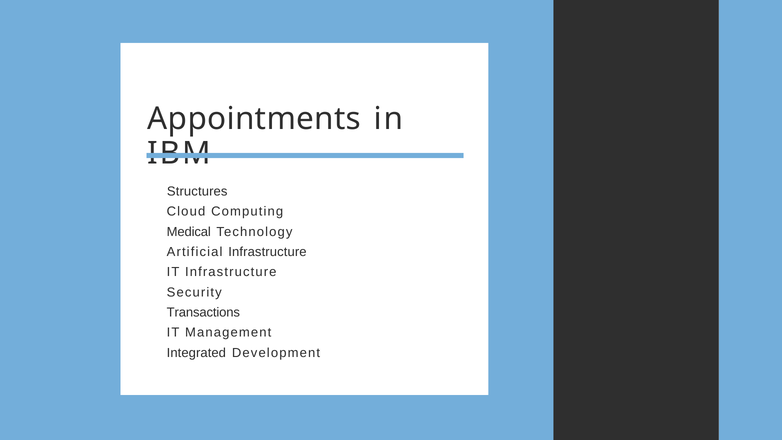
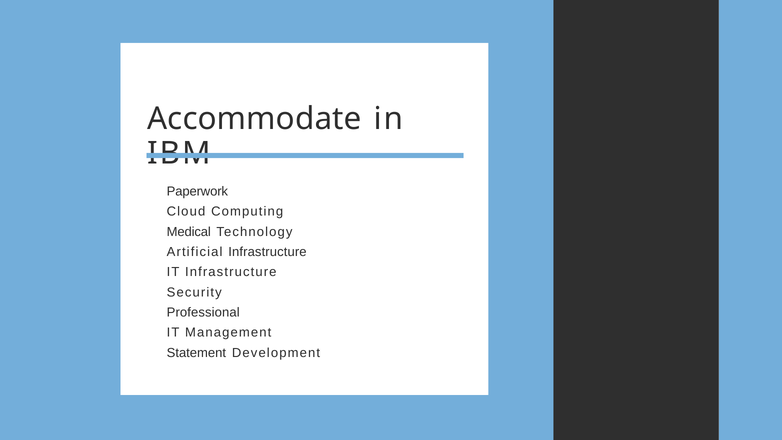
Appointments: Appointments -> Accommodate (254, 119)
Structures: Structures -> Paperwork (197, 191)
Transactions: Transactions -> Professional (203, 312)
Integrated: Integrated -> Statement (196, 353)
